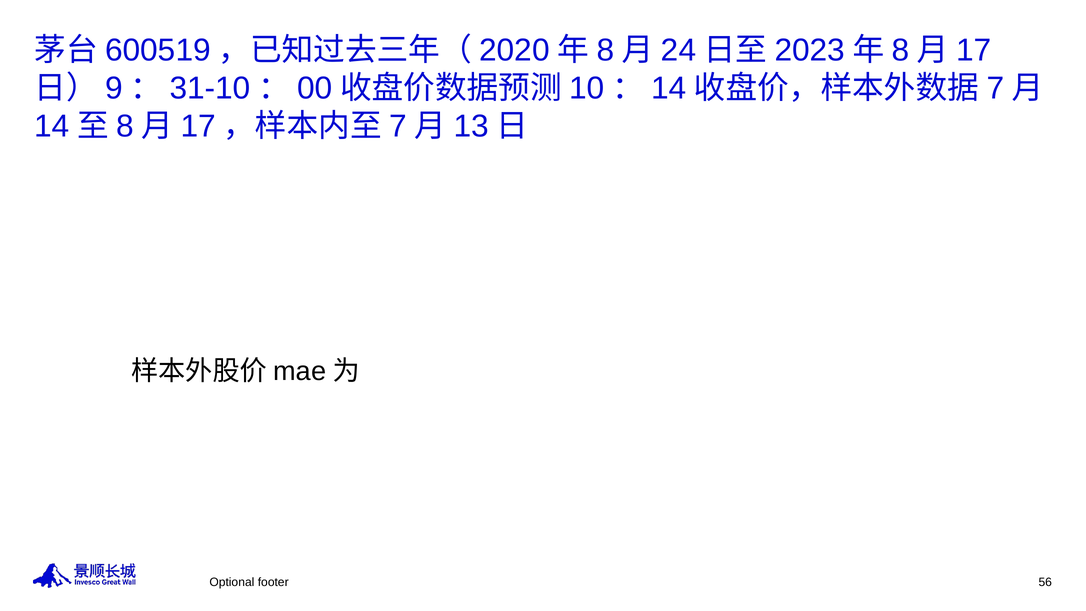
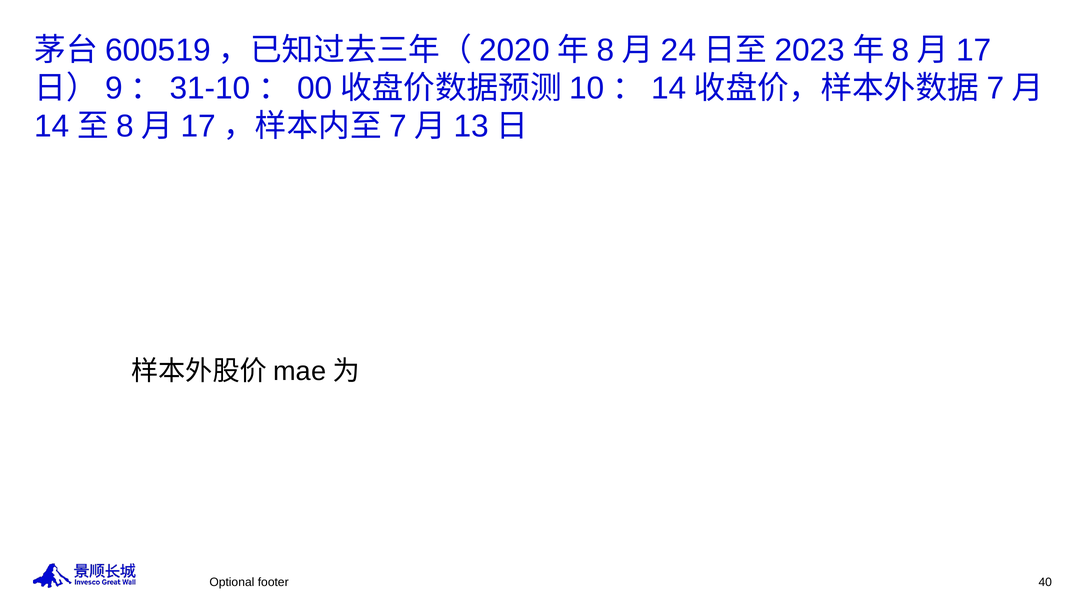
56: 56 -> 40 (1045, 582)
